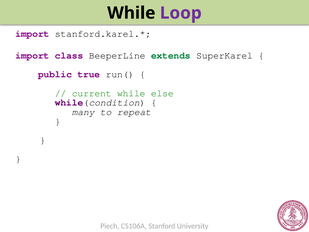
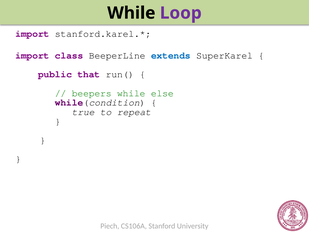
extends colour: green -> blue (171, 55)
true: true -> that (89, 74)
current: current -> beepers (92, 93)
many: many -> true (83, 112)
